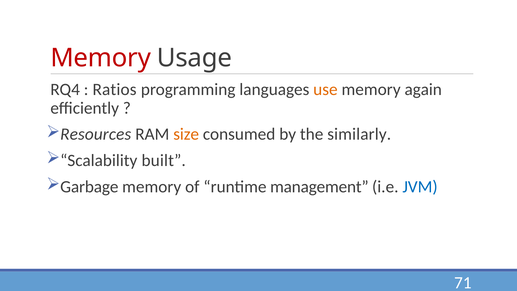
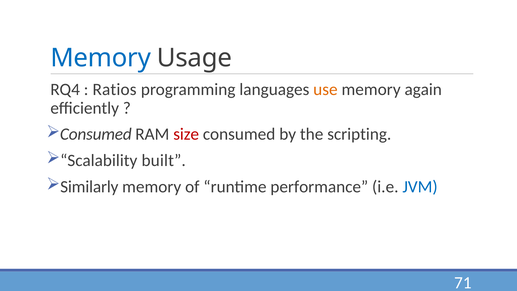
Memory colour: red -> blue (101, 58)
Resources: Resources -> Consumed (96, 134)
size colour: orange -> red (186, 134)
similarly: similarly -> scripting (359, 134)
Garbage: Garbage -> Similarly (89, 187)
management: management -> performance (319, 187)
